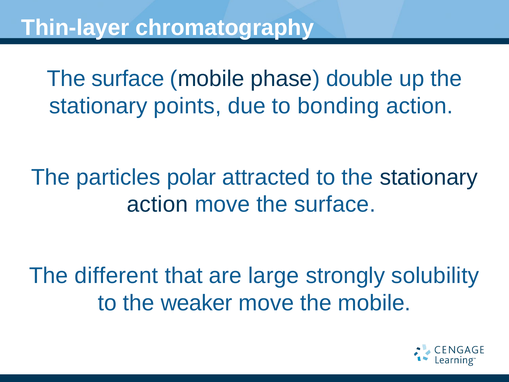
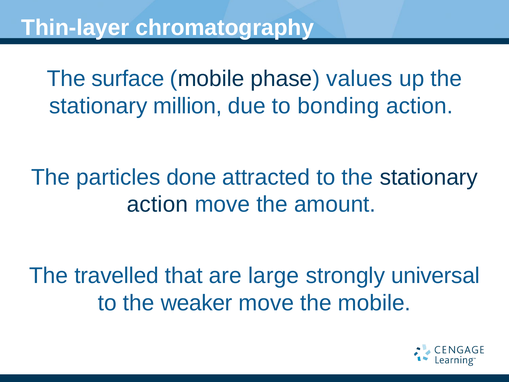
double: double -> values (359, 79)
points: points -> million (188, 106)
polar: polar -> done (191, 177)
move the surface: surface -> amount (335, 204)
different: different -> travelled (117, 276)
solubility: solubility -> universal (435, 276)
